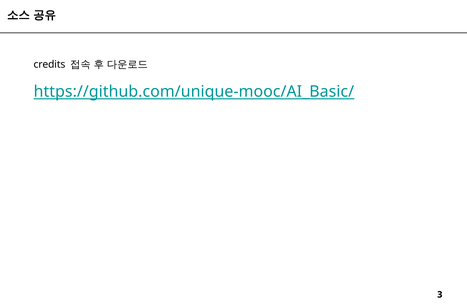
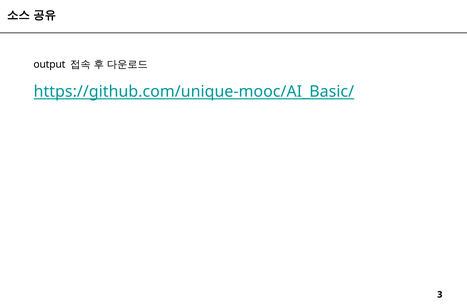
credits: credits -> output (49, 64)
